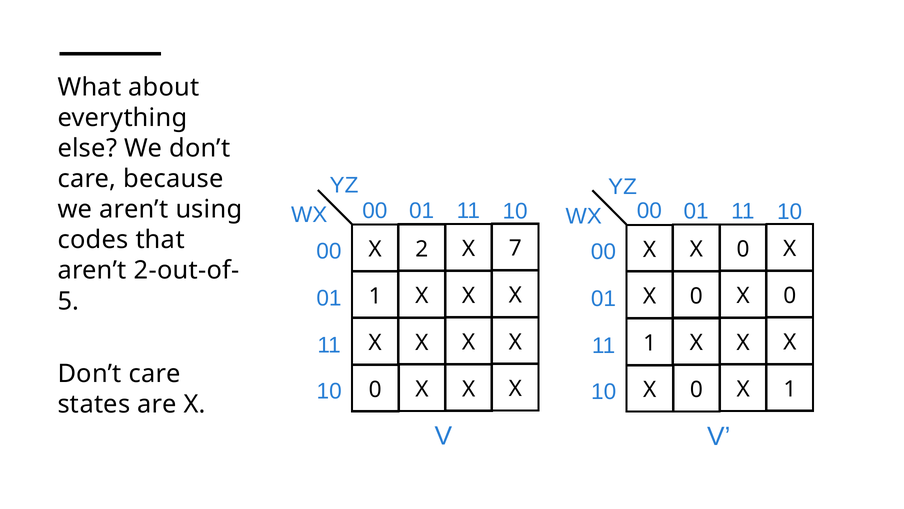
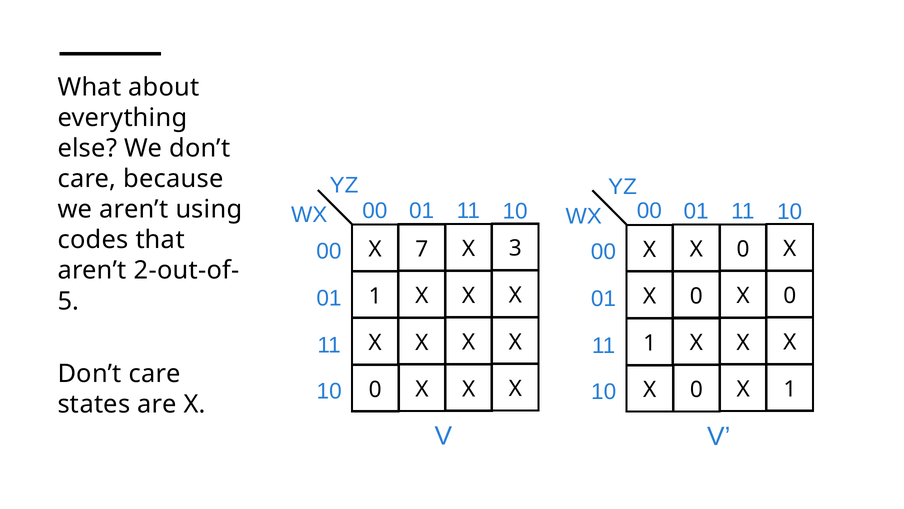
2: 2 -> 7 (422, 249)
7: 7 -> 3 (515, 248)
